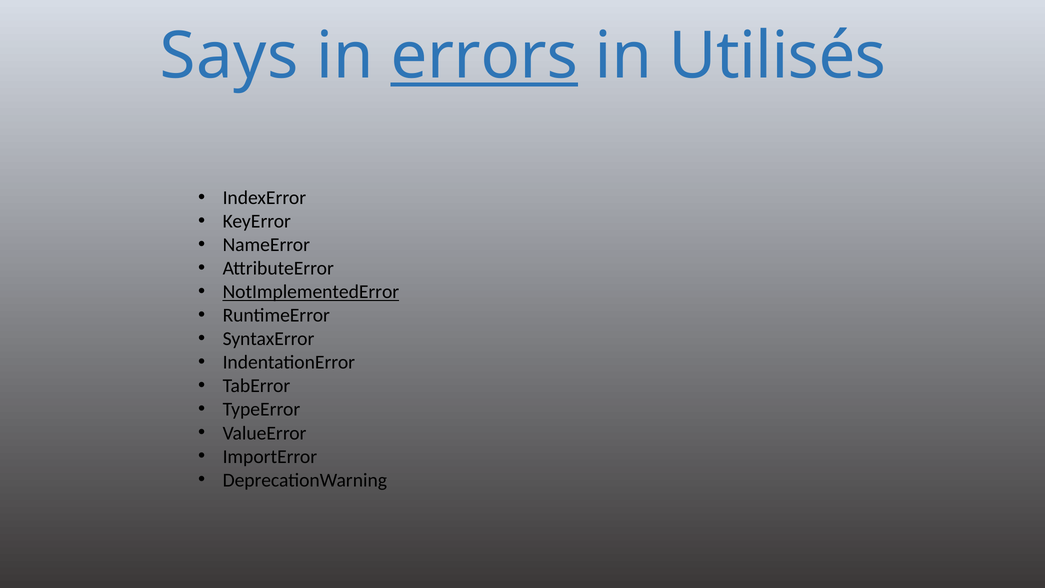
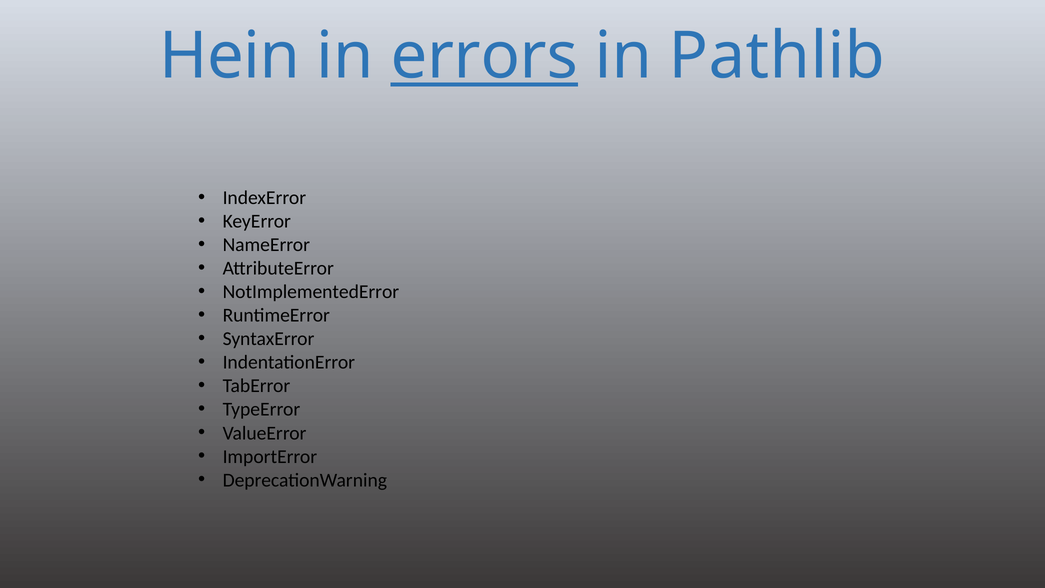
Says: Says -> Hein (230, 56)
Utilisés: Utilisés -> Pathlib (777, 56)
NotImplementedError underline: present -> none (311, 292)
